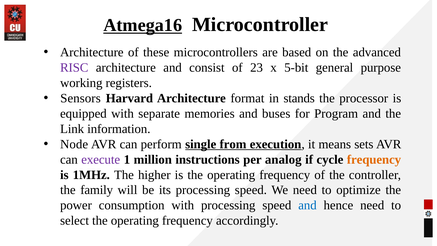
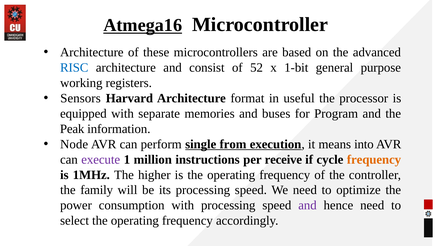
RISC colour: purple -> blue (74, 68)
23: 23 -> 52 (257, 68)
5-bit: 5-bit -> 1-bit (296, 68)
stands: stands -> useful (299, 98)
Link: Link -> Peak (72, 129)
sets: sets -> into (364, 144)
analog: analog -> receive (283, 159)
and colour: blue -> purple (307, 205)
